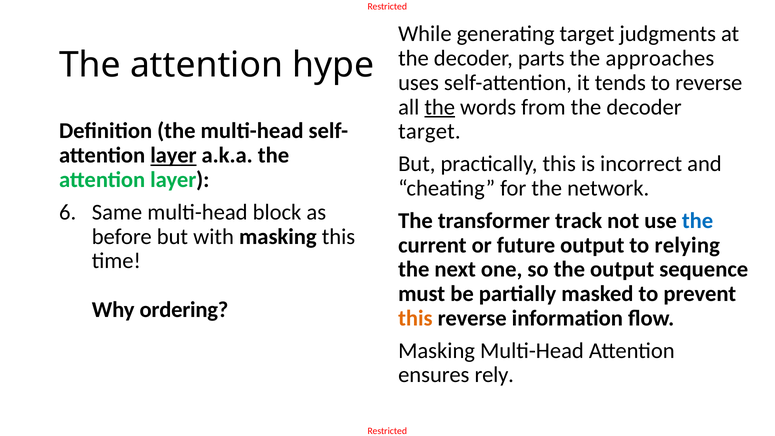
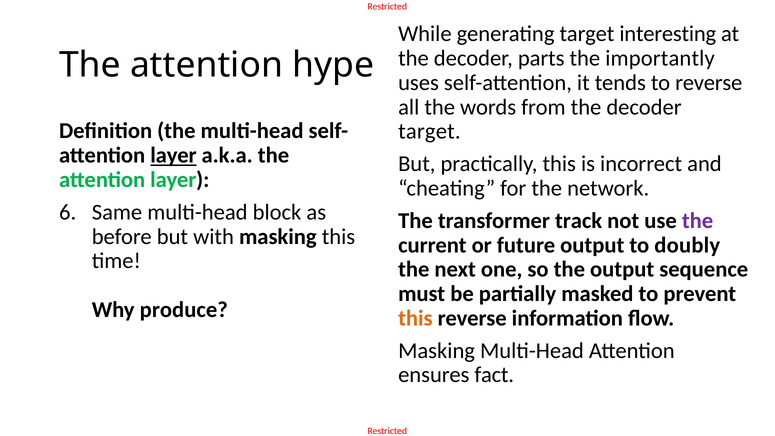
judgments: judgments -> interesting (668, 34)
approaches: approaches -> importantly (660, 58)
the underline: present -> none (440, 107)
the colour: blue -> purple (698, 221)
relying: relying -> doubly (687, 245)
ordering: ordering -> produce (184, 310)
rely: rely -> fact (494, 375)
